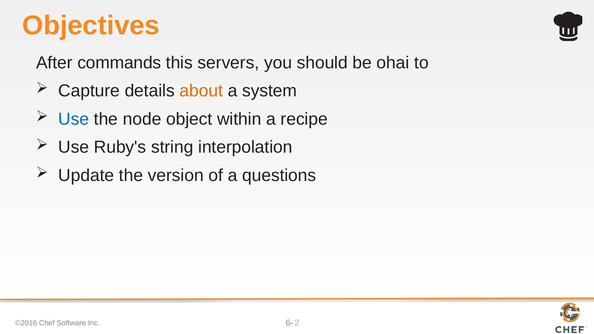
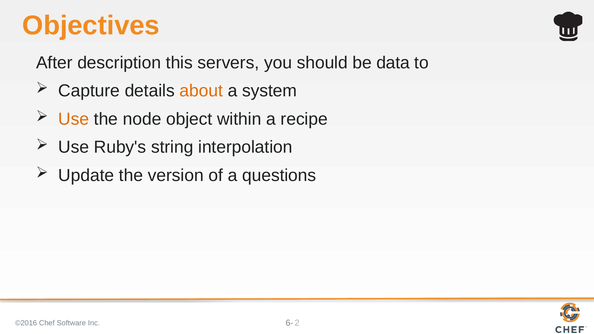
commands: commands -> description (119, 63)
ohai: ohai -> data (393, 63)
Use colour: blue -> orange (74, 119)
